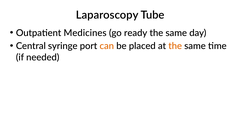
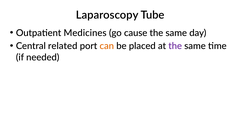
ready: ready -> cause (136, 33)
syringe: syringe -> related (63, 46)
the colour: orange -> purple (175, 46)
